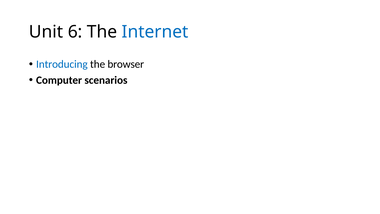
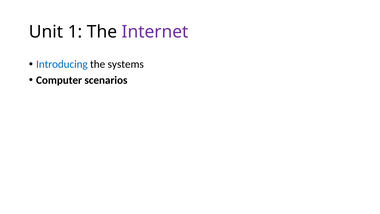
6: 6 -> 1 (75, 32)
Internet colour: blue -> purple (155, 32)
browser: browser -> systems (126, 64)
